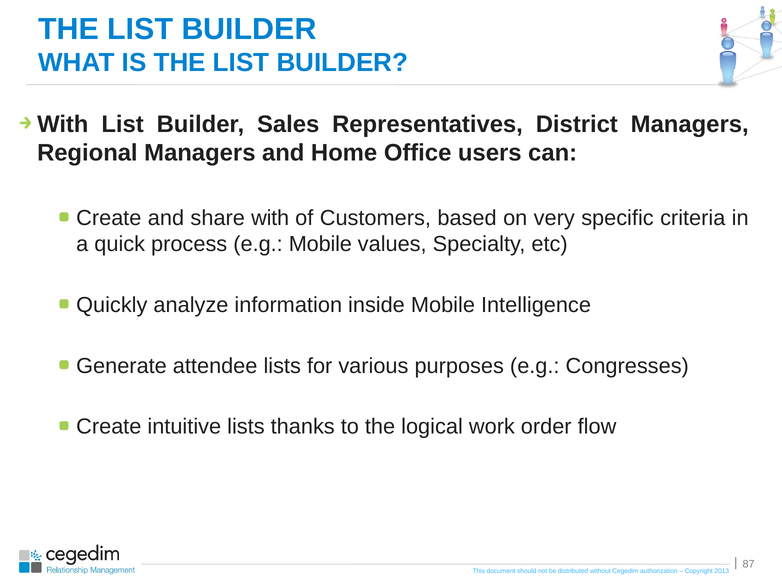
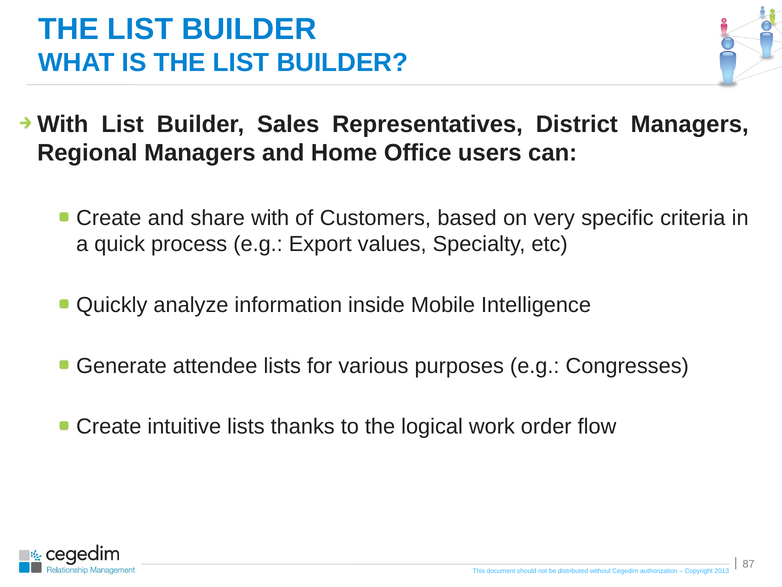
e.g Mobile: Mobile -> Export (320, 244)
